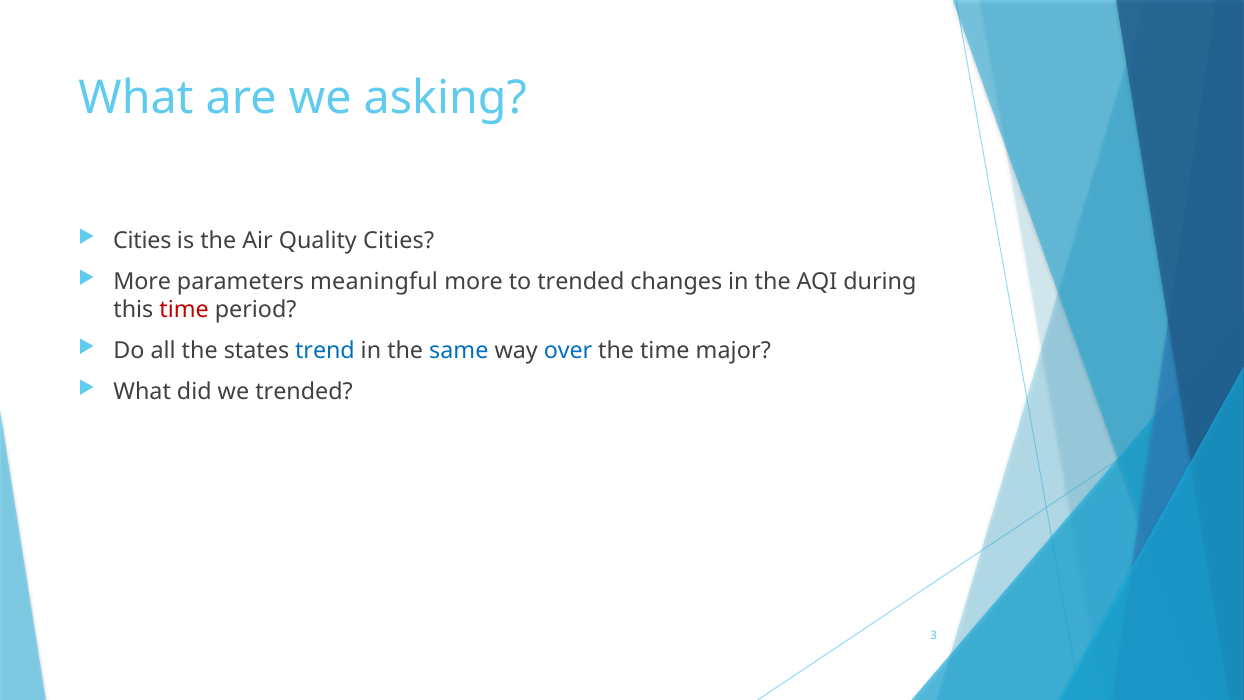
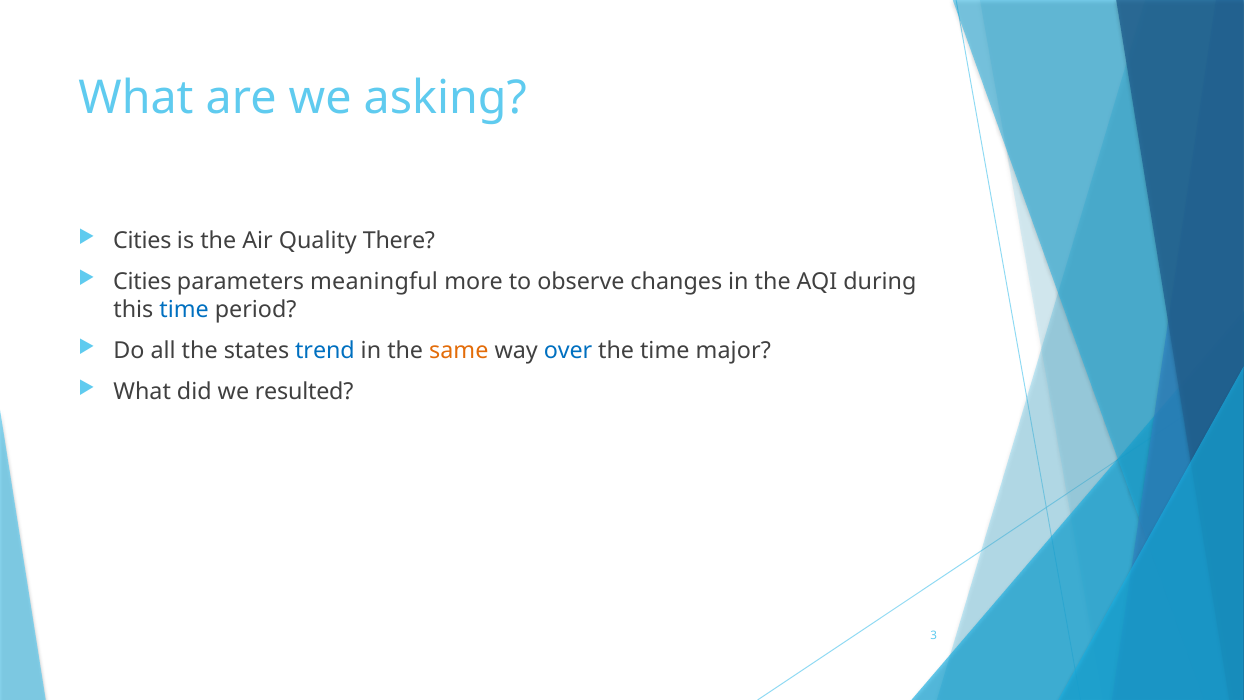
Quality Cities: Cities -> There (399, 241)
More: More -> Cities (142, 282)
to trended: trended -> observe (581, 282)
time colour: red -> blue (184, 310)
same colour: blue -> orange (459, 351)
we trended: trended -> resulted (304, 392)
